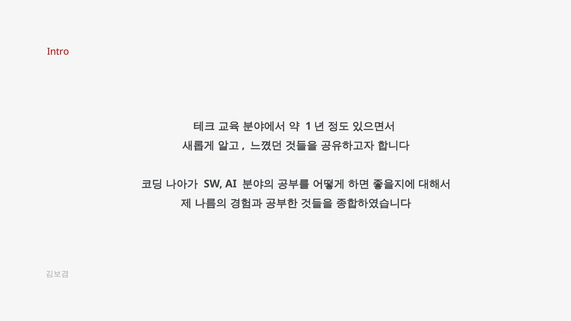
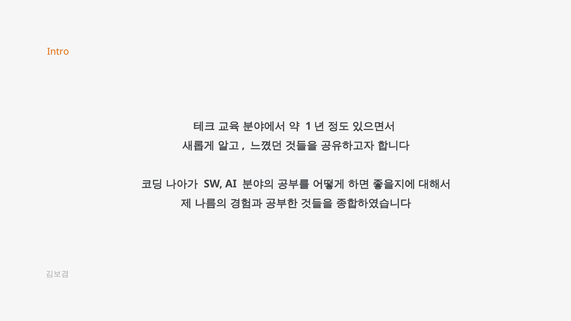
Intro colour: red -> orange (58, 52)
